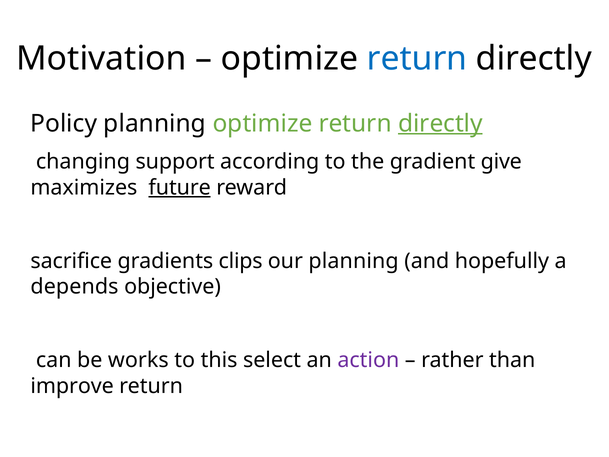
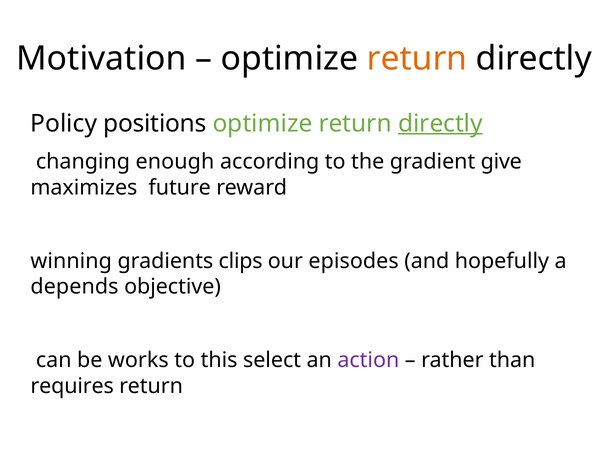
return colour: blue -> orange (417, 59)
Policy planning: planning -> positions (155, 123)
support: support -> enough (175, 162)
future underline: present -> none (180, 187)
sacrifice: sacrifice -> winning (71, 261)
our planning: planning -> episodes (354, 261)
improve: improve -> requires (72, 386)
